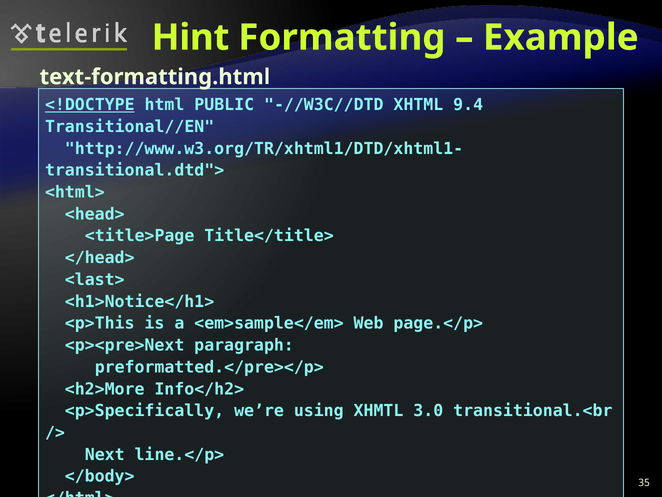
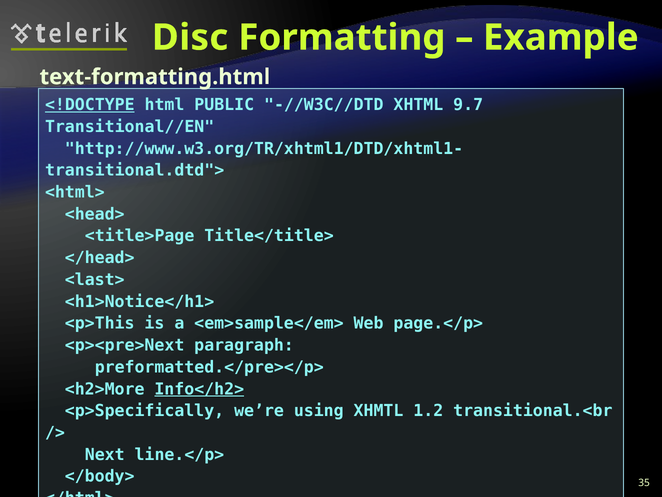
Hint: Hint -> Disc (190, 38)
9.4: 9.4 -> 9.7 (468, 105)
Info</h2> underline: none -> present (199, 389)
3.0: 3.0 -> 1.2 (428, 411)
